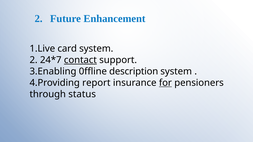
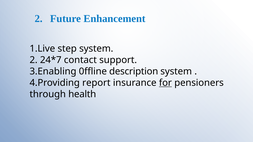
card: card -> step (67, 49)
contact underline: present -> none (80, 60)
status: status -> health (82, 94)
